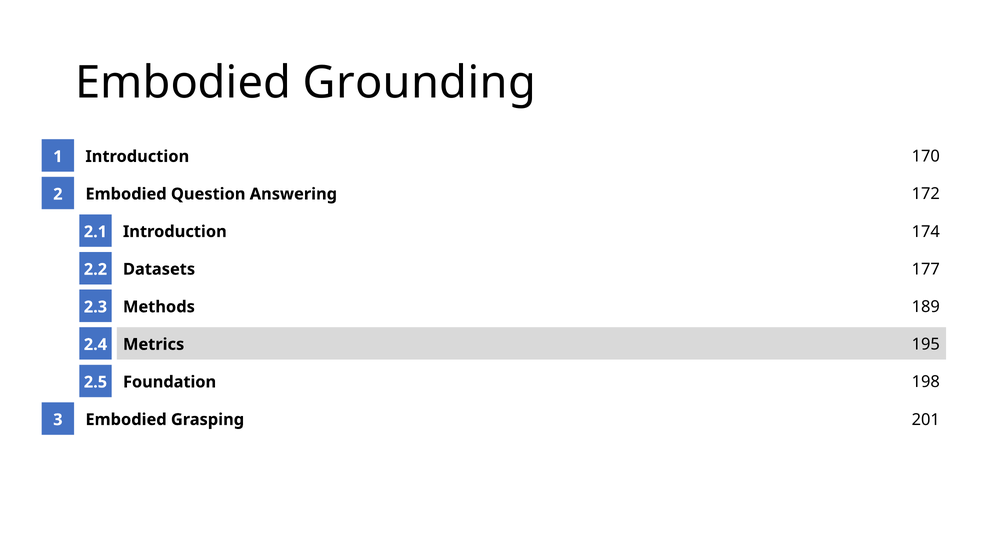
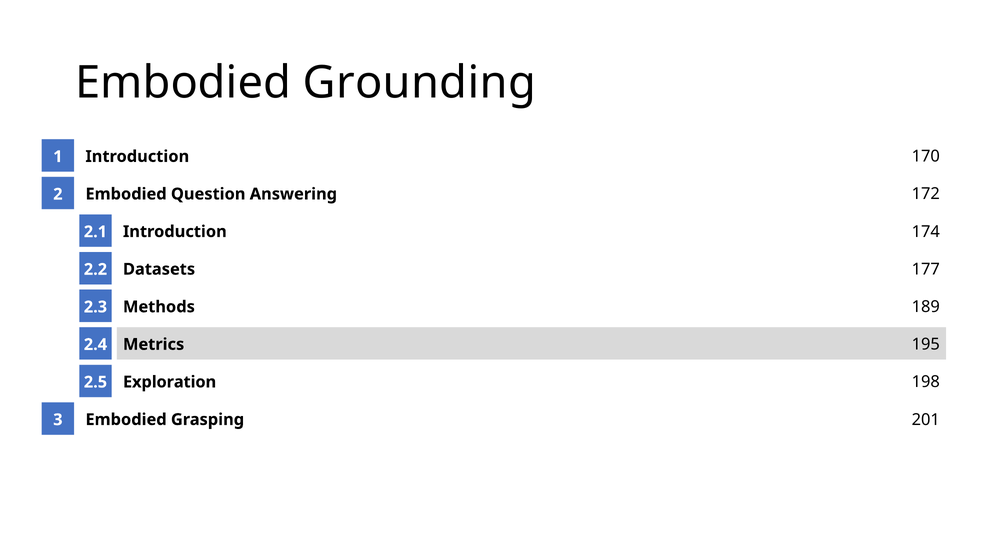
Foundation: Foundation -> Exploration (170, 382)
